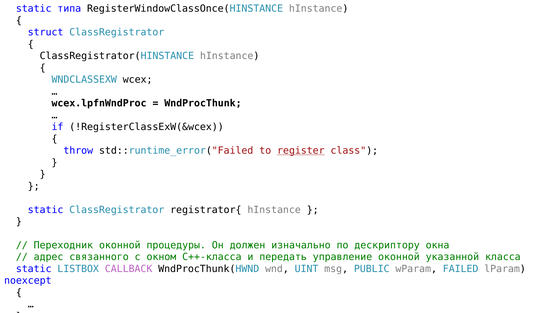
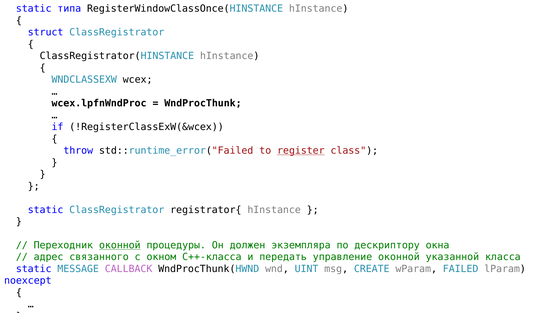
оконной underline: none -> present (120, 245)
изначально: изначально -> экземпляра (301, 245)
LISTBOX: LISTBOX -> MESSAGE (78, 269)
PUBLIC: PUBLIC -> CREATE (372, 269)
